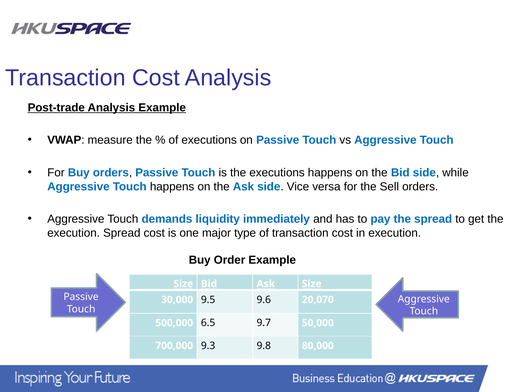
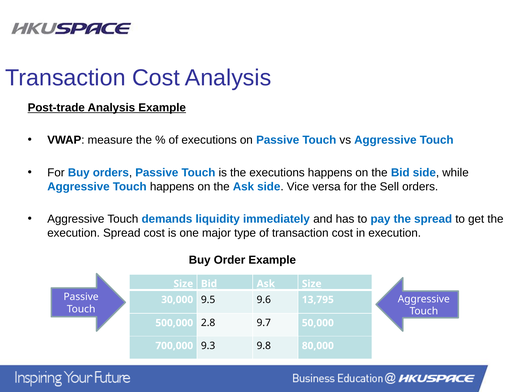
20,070: 20,070 -> 13,795 (318, 299)
6.5: 6.5 -> 2.8 (208, 323)
